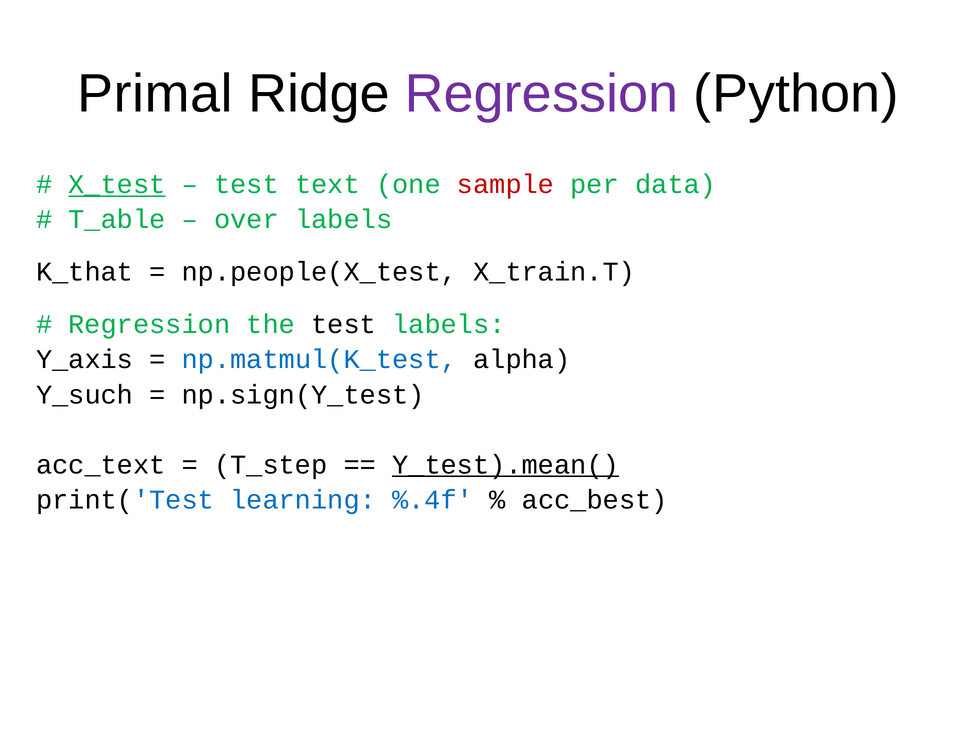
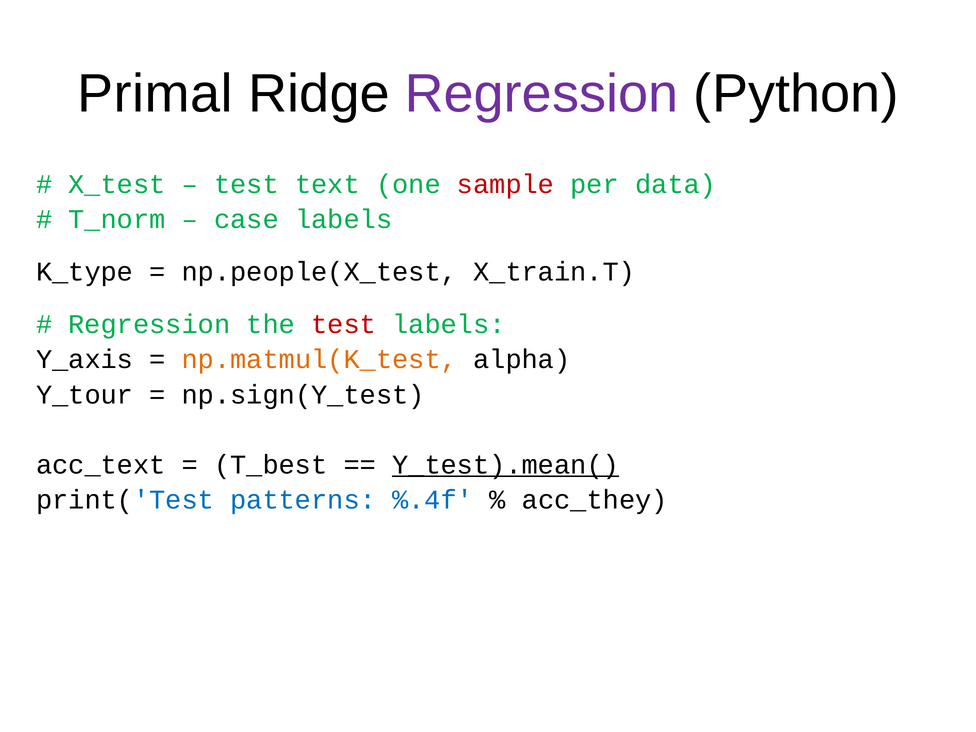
X_test underline: present -> none (117, 184)
T_able: T_able -> T_norm (117, 220)
over: over -> case (246, 220)
K_that: K_that -> K_type (85, 272)
test colour: black -> red (344, 324)
np.matmul(K_test colour: blue -> orange (319, 359)
Y_such: Y_such -> Y_tour (85, 395)
T_step: T_step -> T_best (271, 465)
learning: learning -> patterns (303, 500)
acc_best: acc_best -> acc_they (595, 500)
